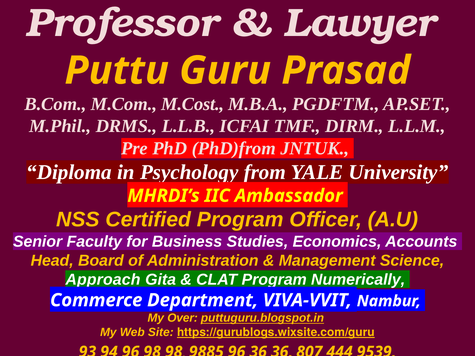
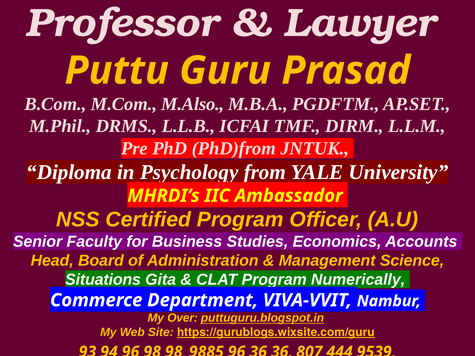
M.Cost: M.Cost -> M.Also (193, 104)
Approach: Approach -> Situations (103, 280)
